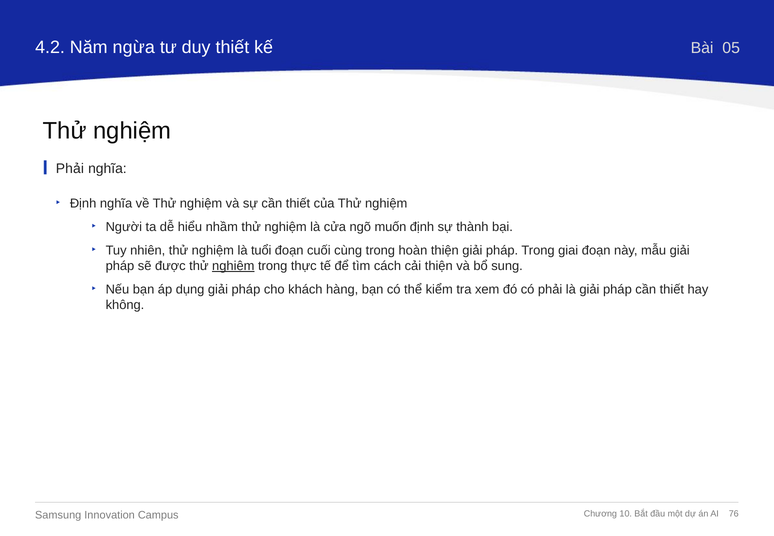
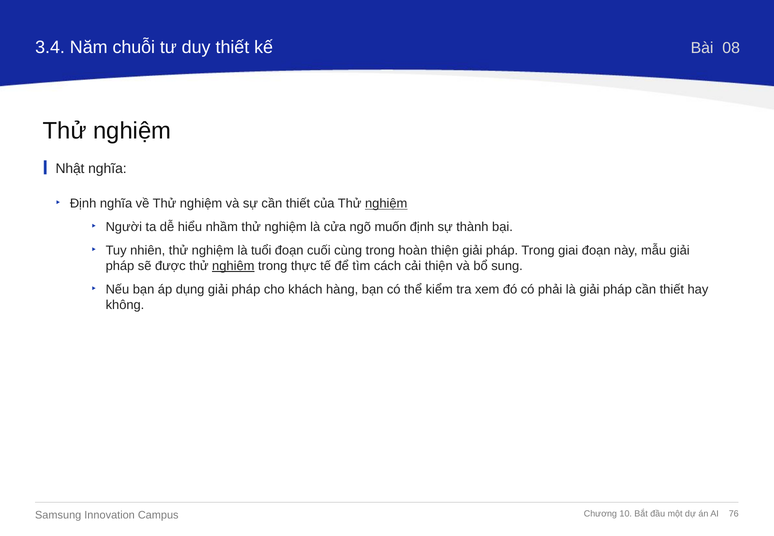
4.2: 4.2 -> 3.4 (50, 47)
ngừa: ngừa -> chuỗi (134, 47)
05: 05 -> 08 (731, 48)
Phải: Phải -> Nhật (70, 169)
nghiệm underline: none -> present (386, 204)
